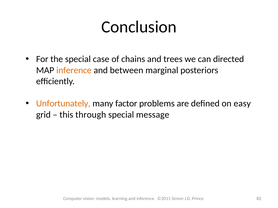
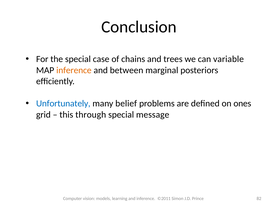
directed: directed -> variable (228, 59)
Unfortunately colour: orange -> blue (63, 104)
factor: factor -> belief (126, 104)
easy: easy -> ones (242, 104)
